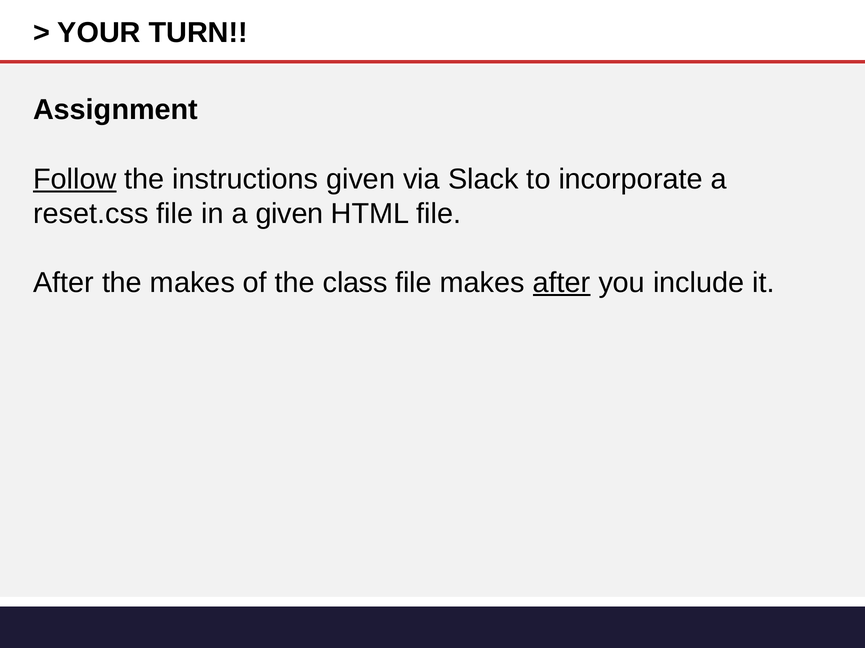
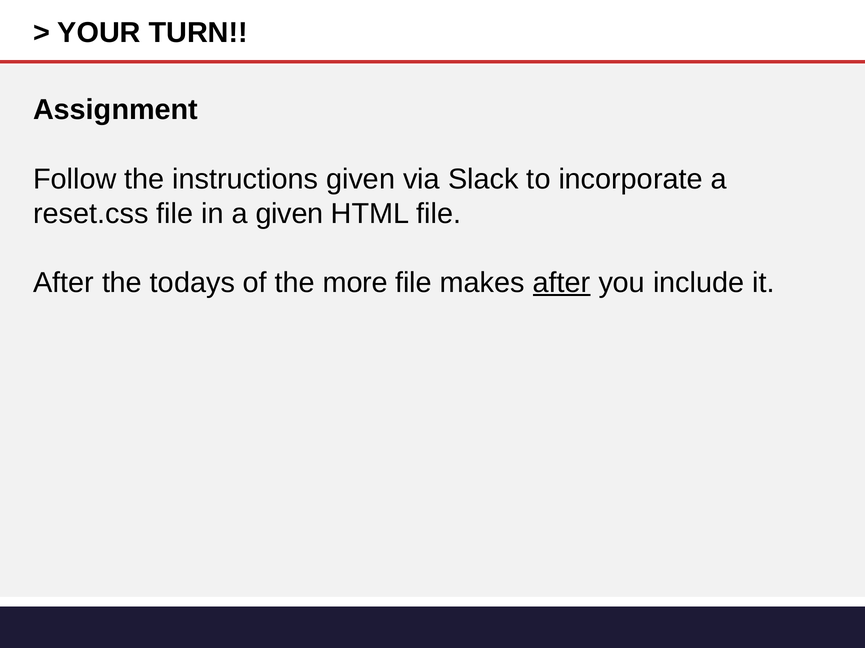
Follow underline: present -> none (75, 179)
the makes: makes -> todays (192, 283)
class: class -> more (355, 283)
